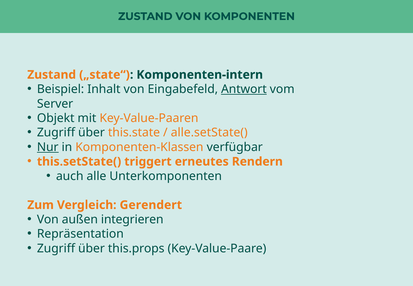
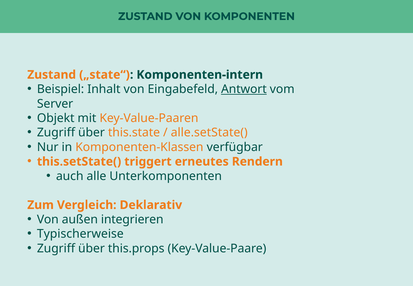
Nur underline: present -> none (48, 147)
Gerendert: Gerendert -> Deklarativ (151, 205)
Repräsentation: Repräsentation -> Typischerweise (80, 234)
